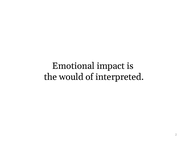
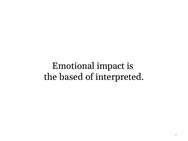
would: would -> based (71, 77)
